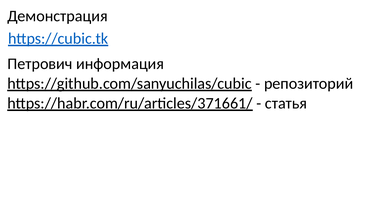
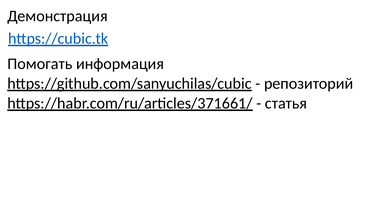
Петрович: Петрович -> Помогать (40, 64)
